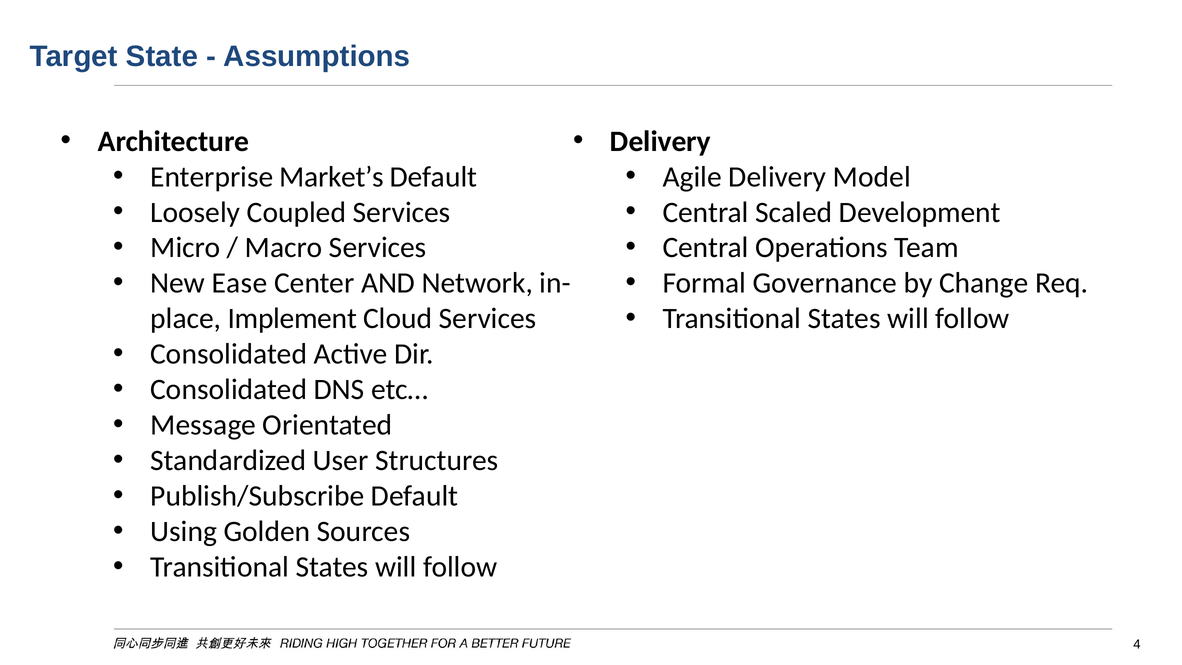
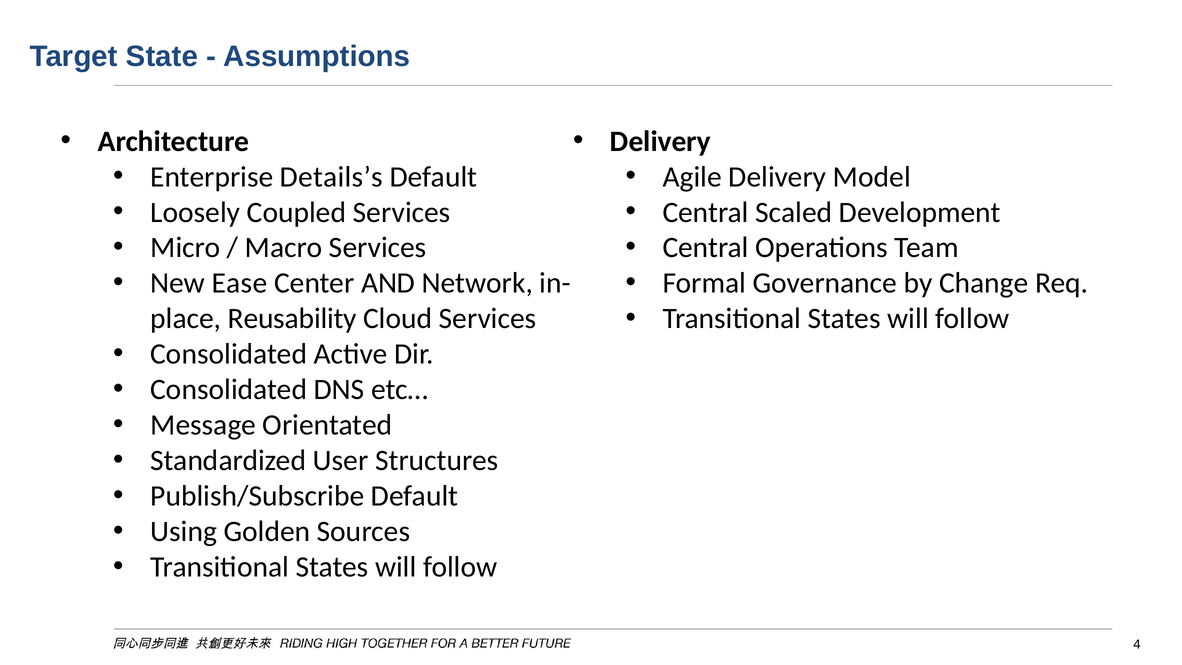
Market’s: Market’s -> Details’s (331, 177)
Implement: Implement -> Reusability (292, 319)
